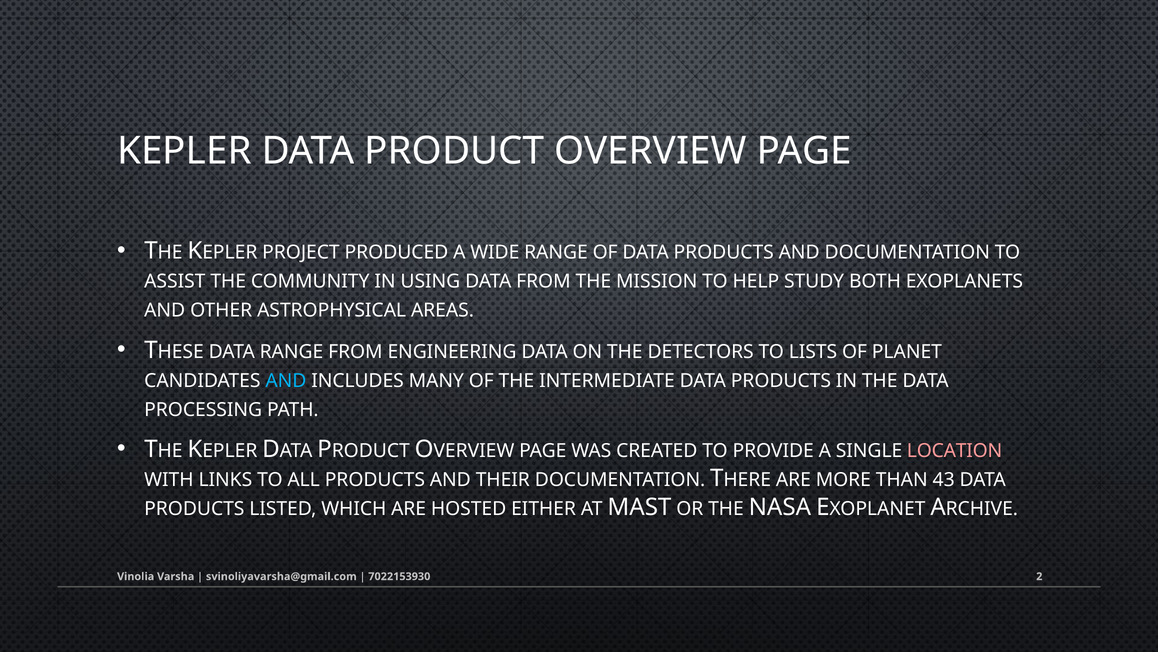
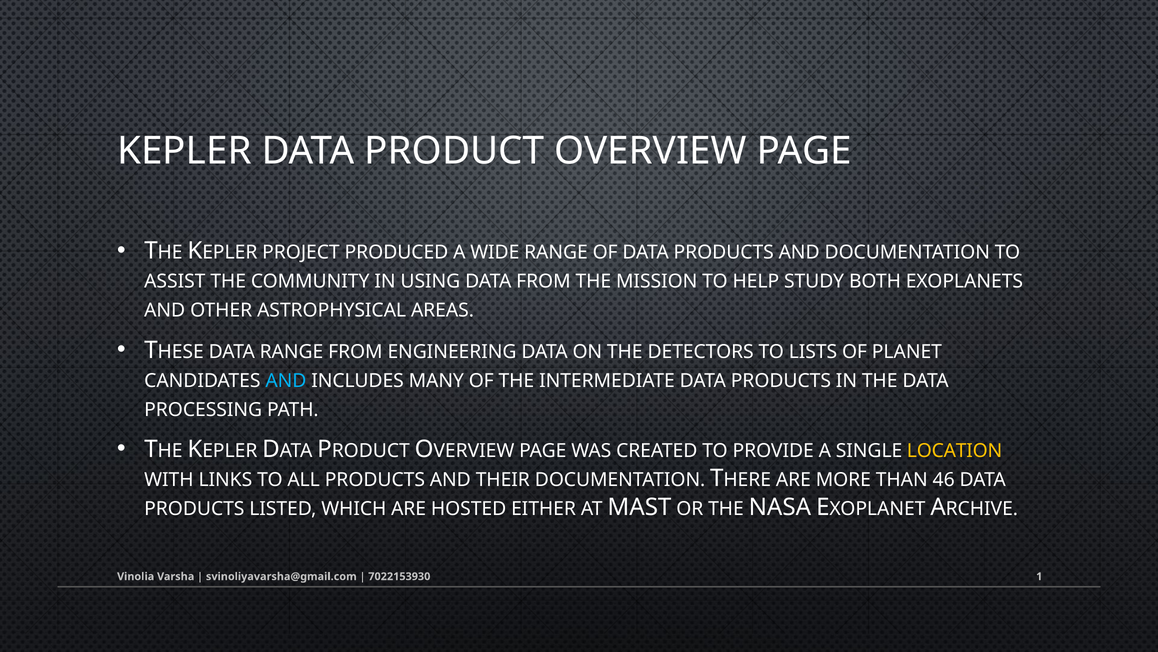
LOCATION colour: pink -> yellow (955, 450)
43: 43 -> 46 (944, 479)
2: 2 -> 1 (1039, 576)
